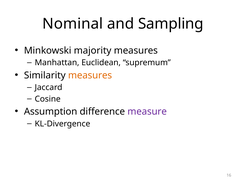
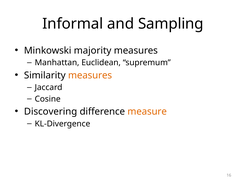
Nominal: Nominal -> Informal (73, 24)
Assumption: Assumption -> Discovering (51, 112)
measure colour: purple -> orange (147, 112)
